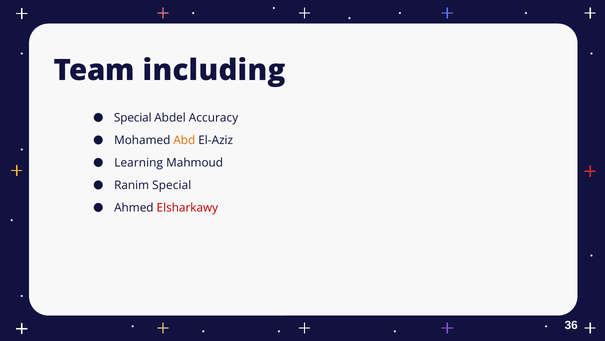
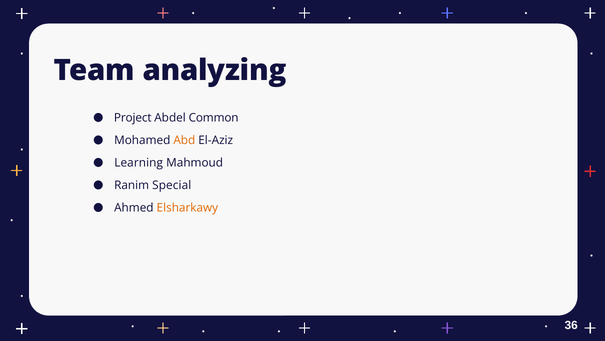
including: including -> analyzing (214, 70)
Special: Special -> Project (133, 117)
Accuracy: Accuracy -> Common (214, 117)
Elsharkawy colour: red -> orange (187, 208)
